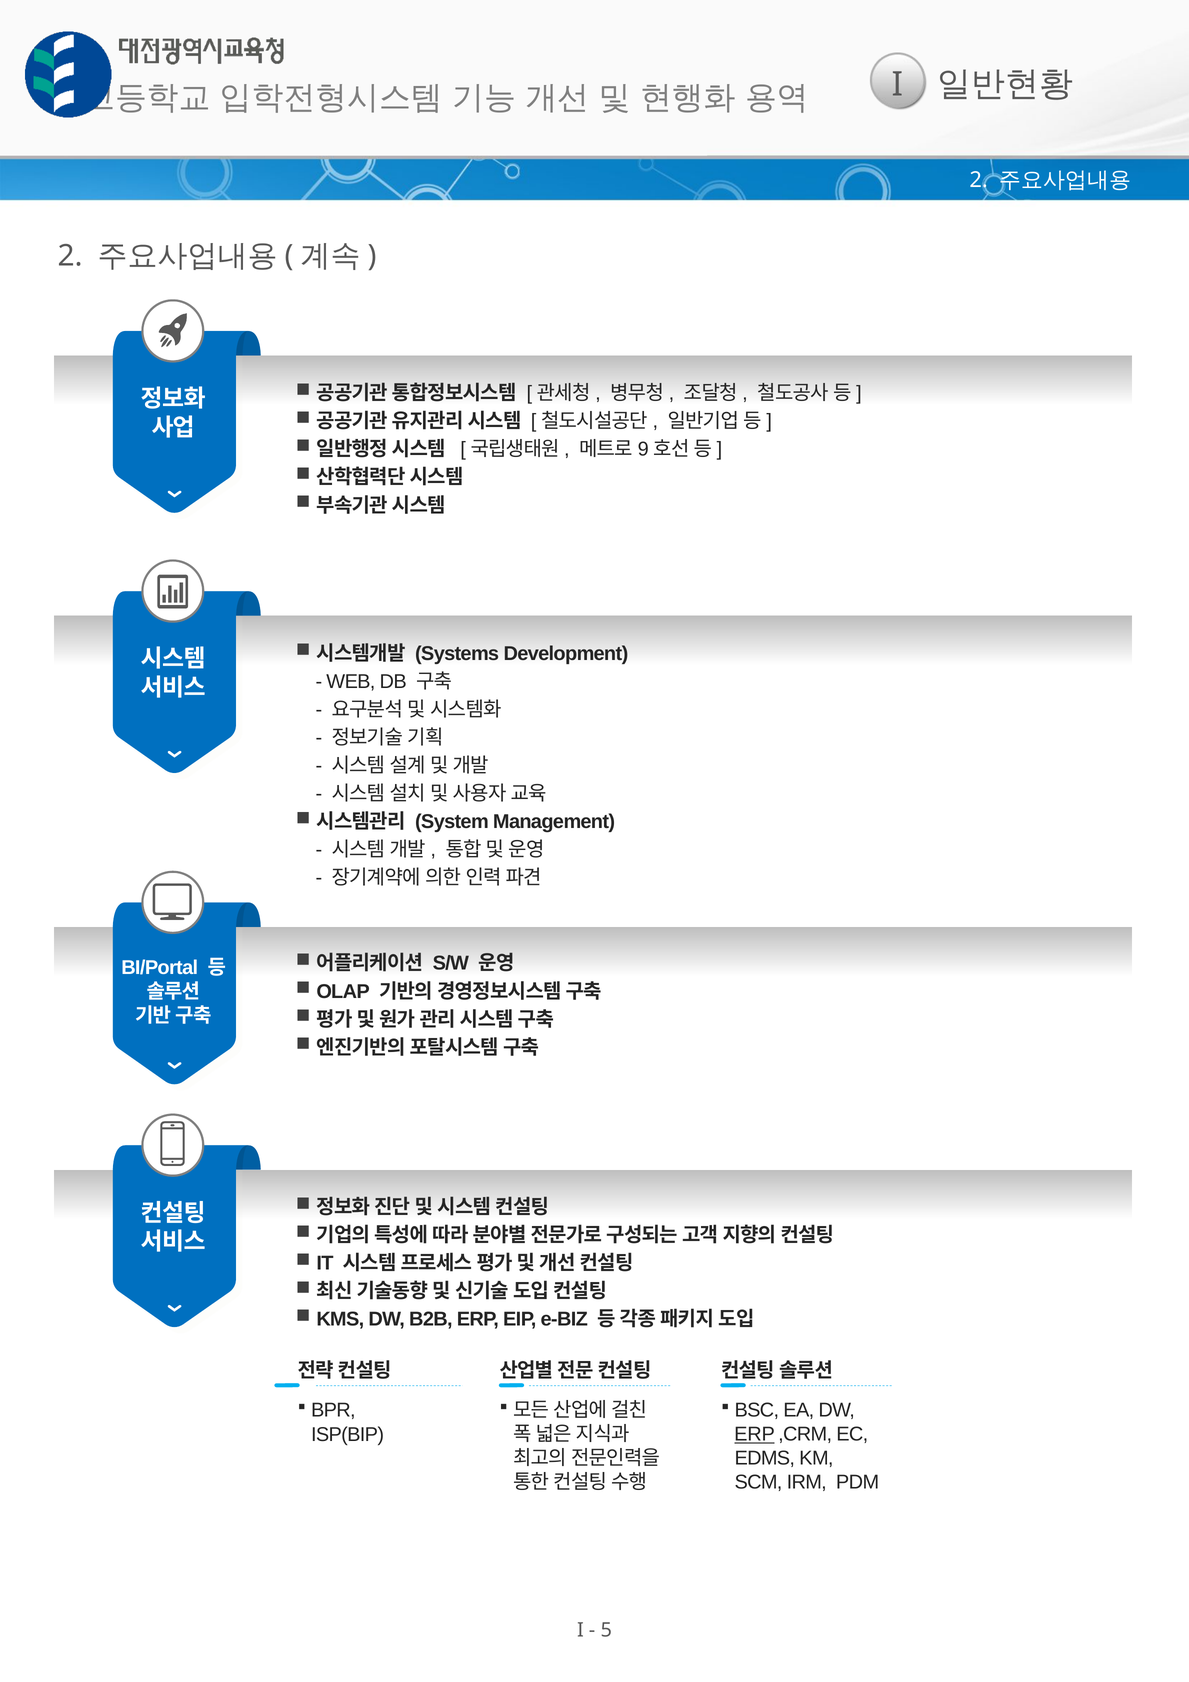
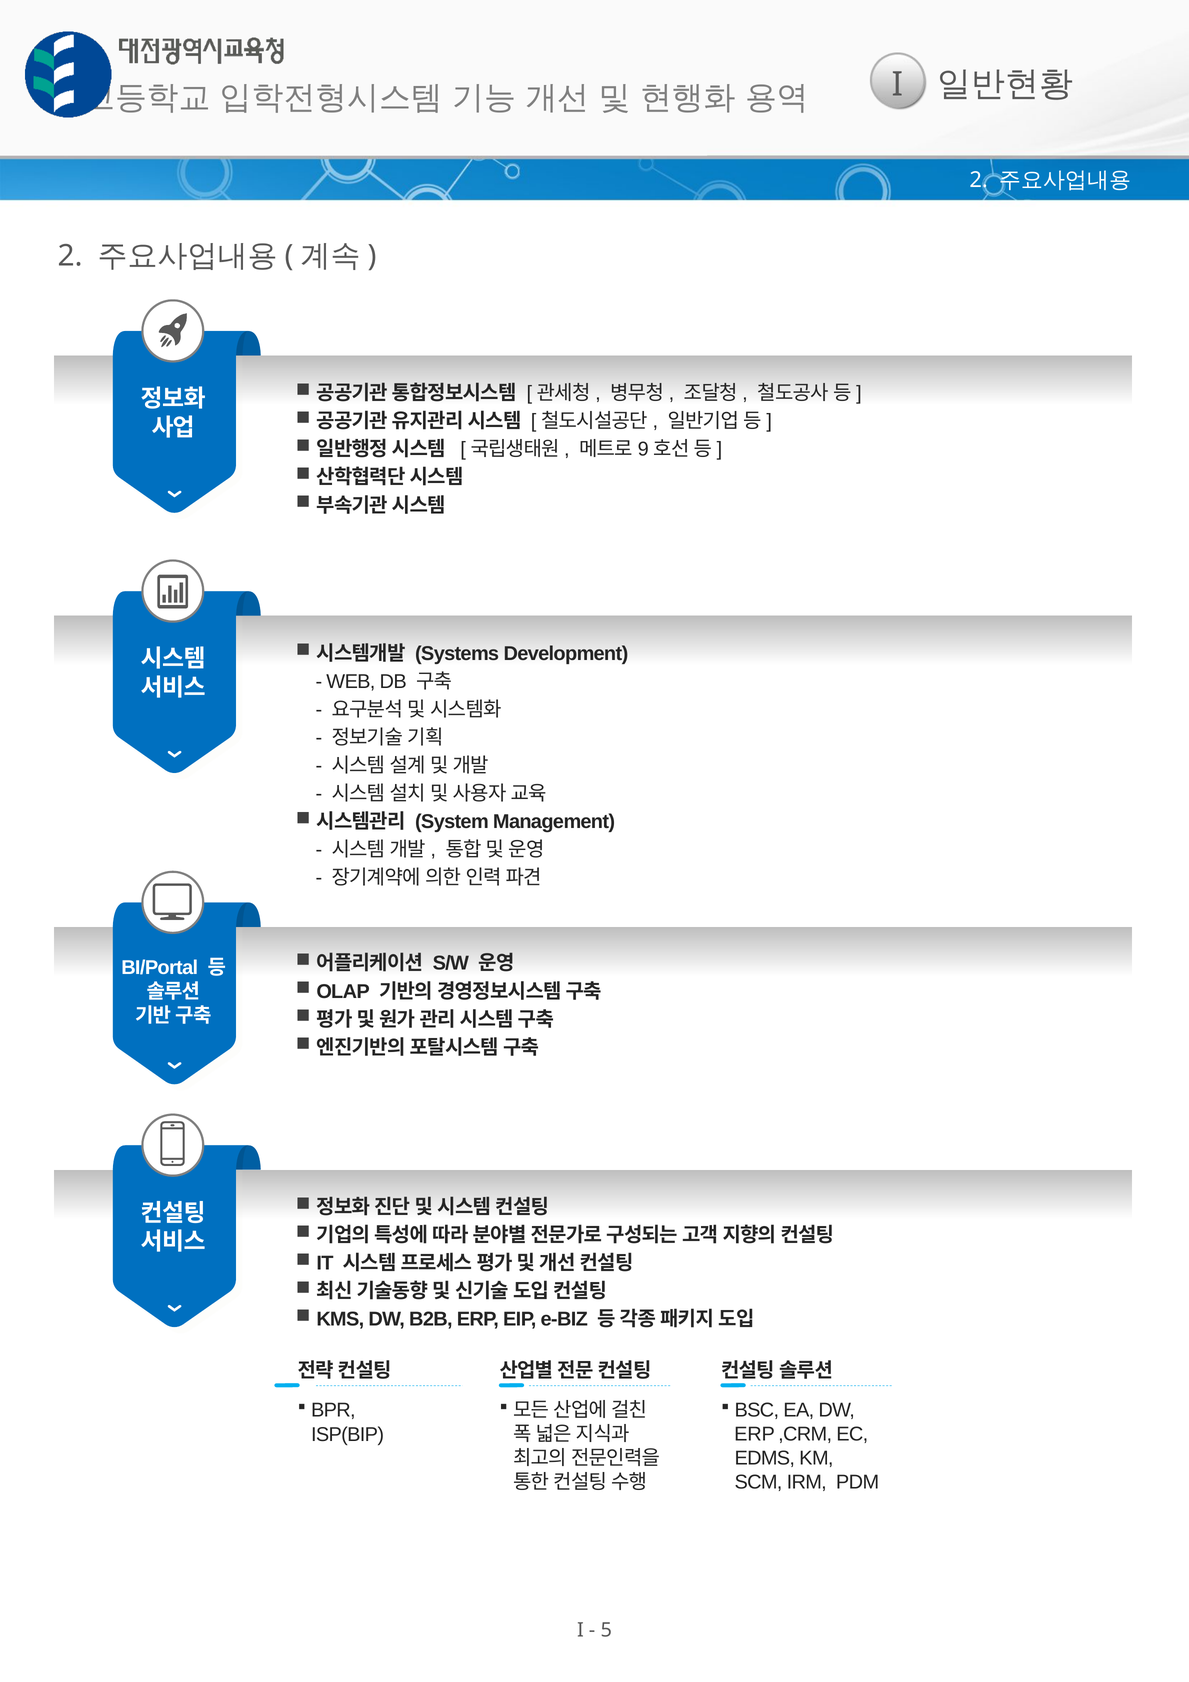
ERP underline: present -> none (755, 1434)
